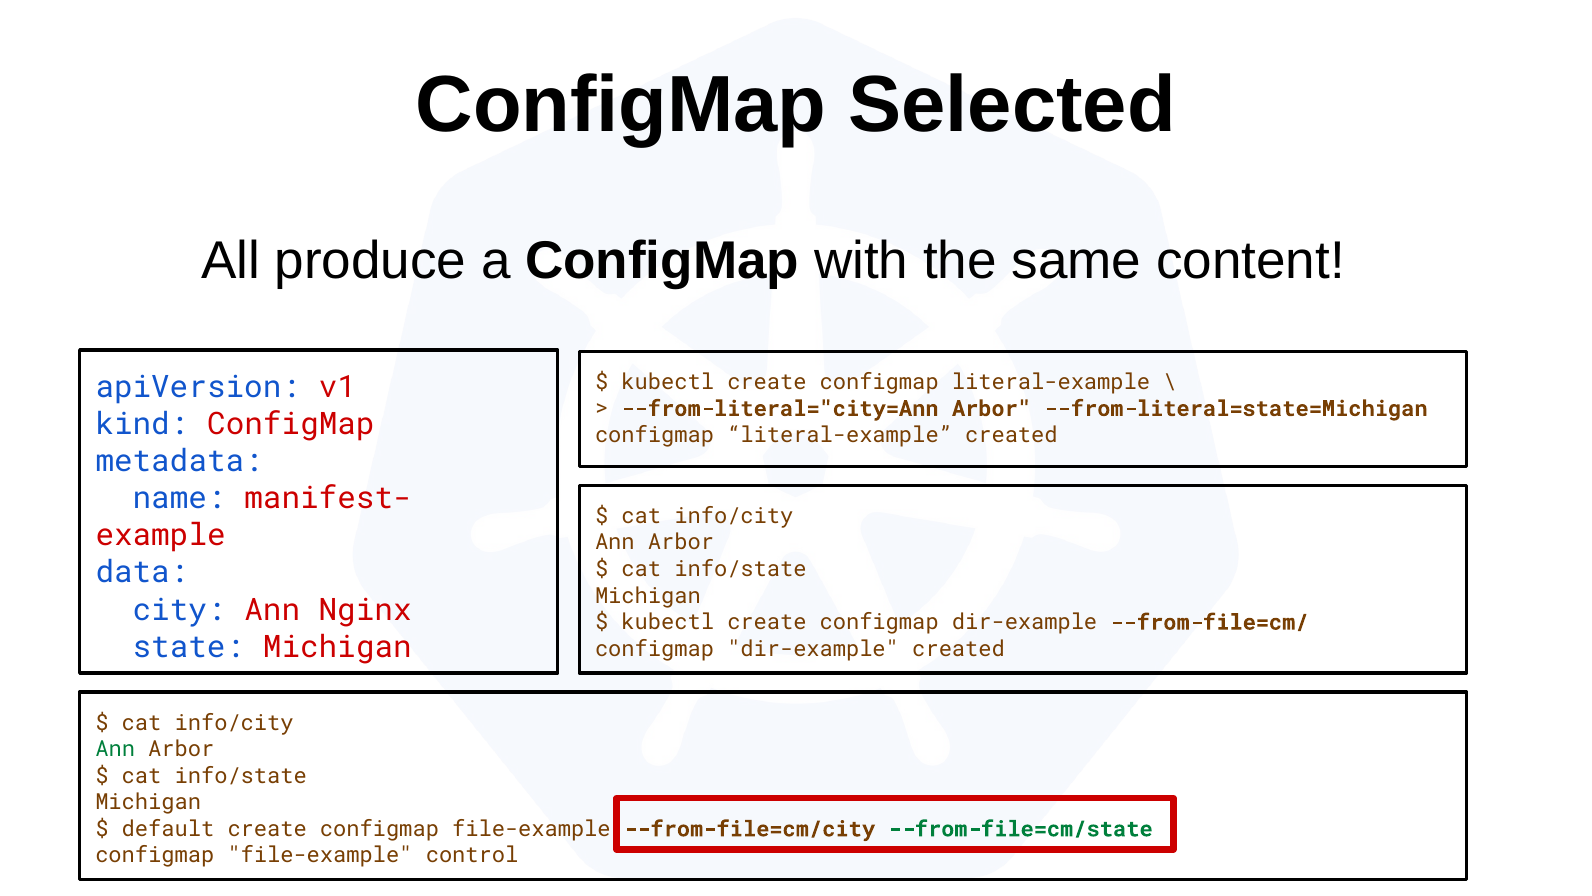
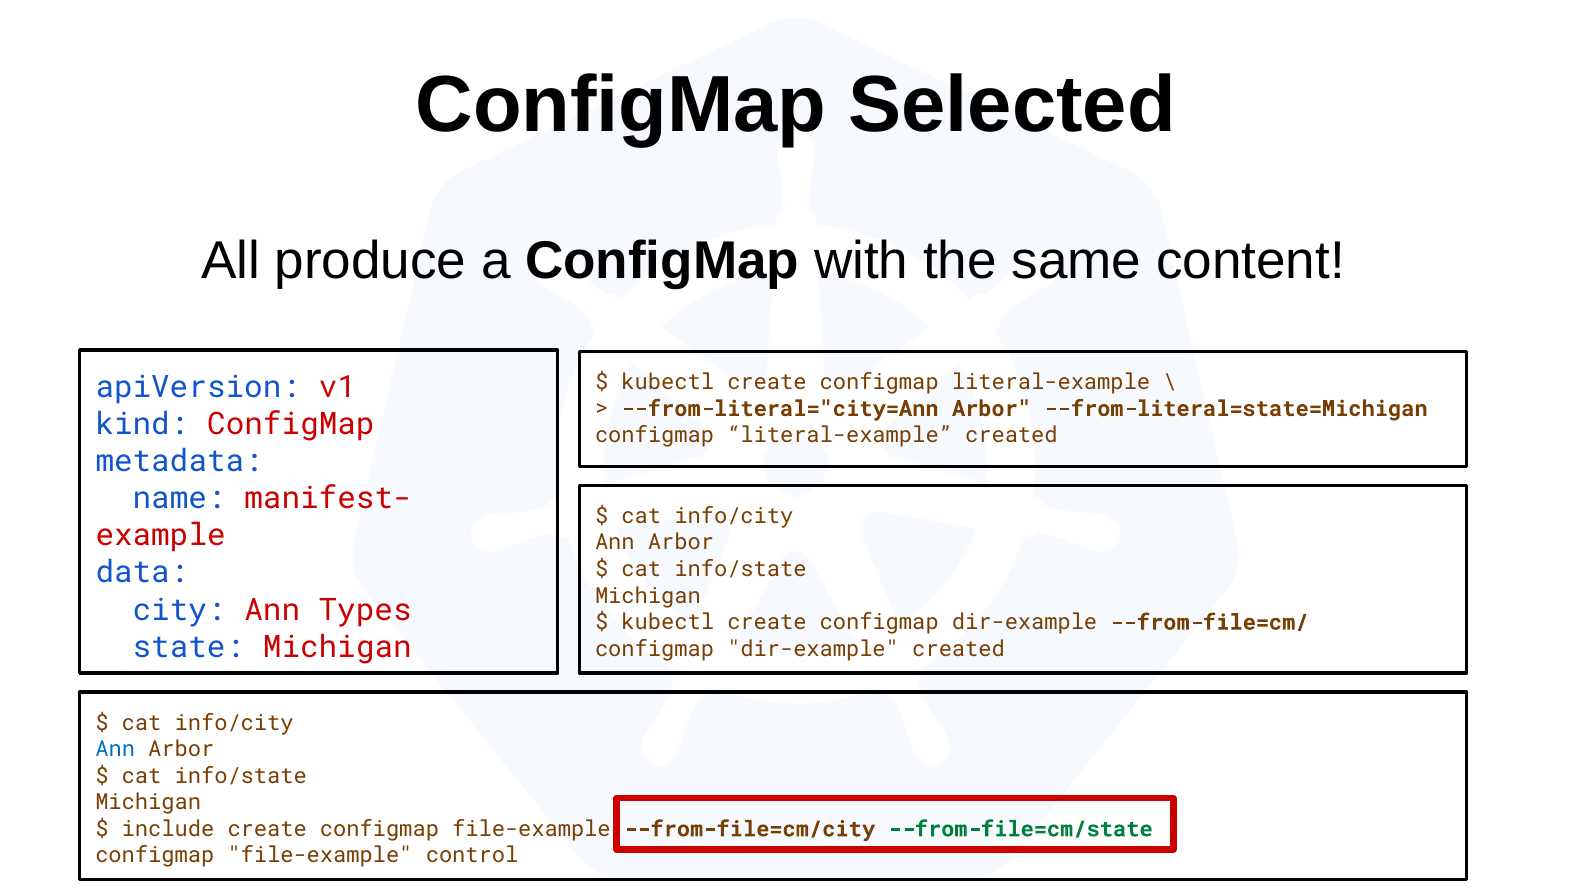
Nginx: Nginx -> Types (365, 610)
Ann colour: green -> blue (115, 749)
default: default -> include (168, 829)
